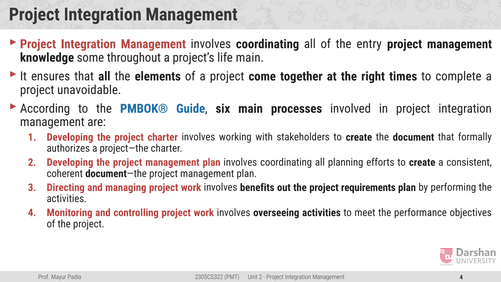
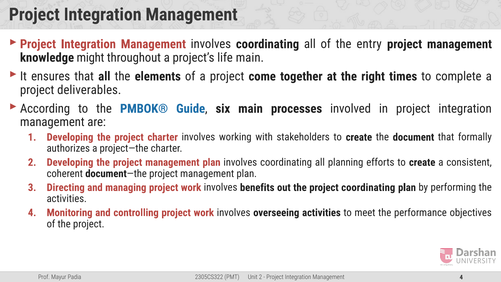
some: some -> might (90, 58)
unavoidable: unavoidable -> deliverables (89, 90)
project requirements: requirements -> coordinating (368, 187)
